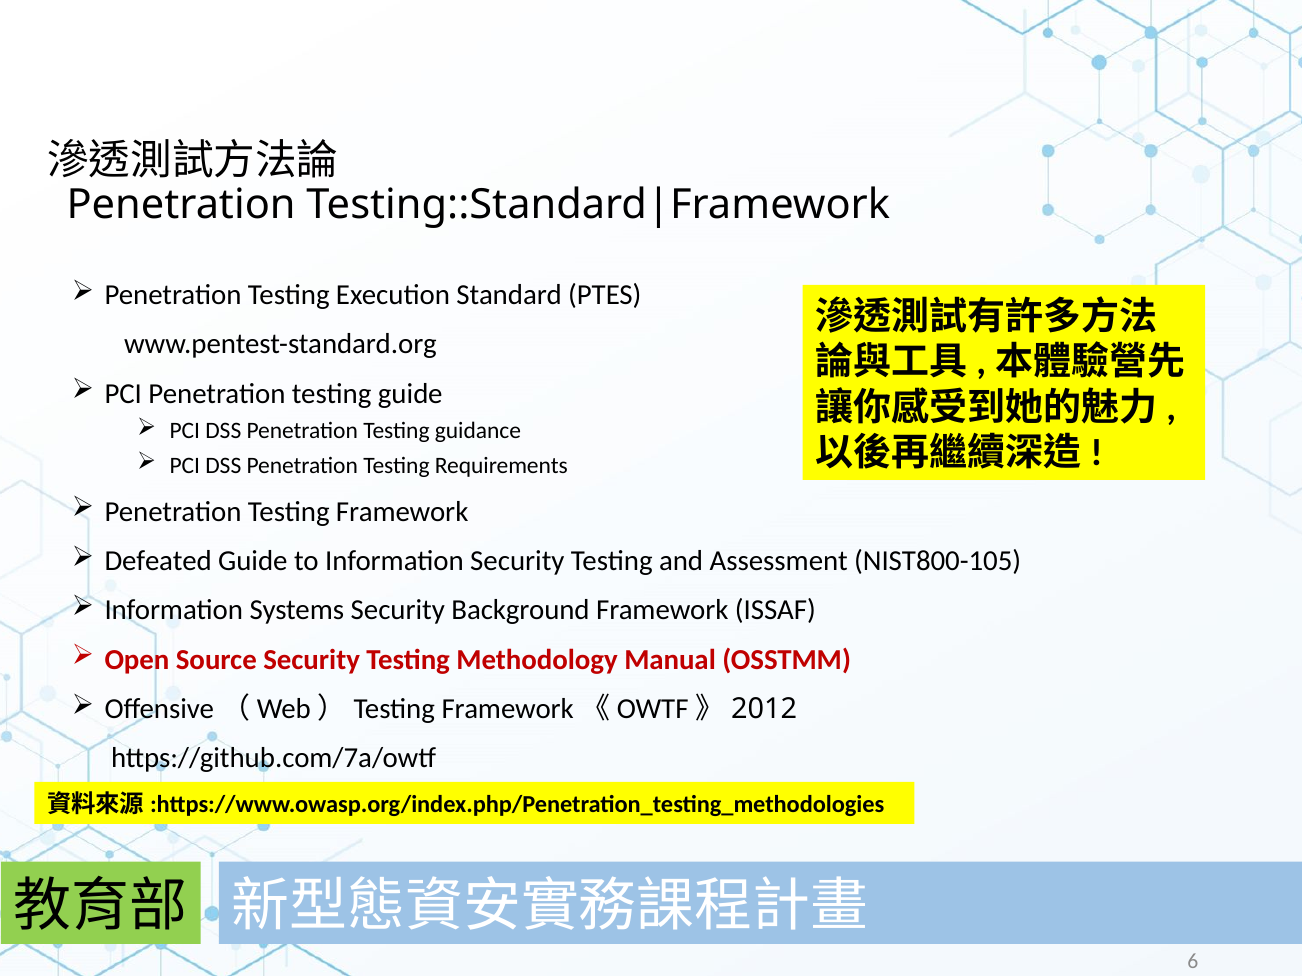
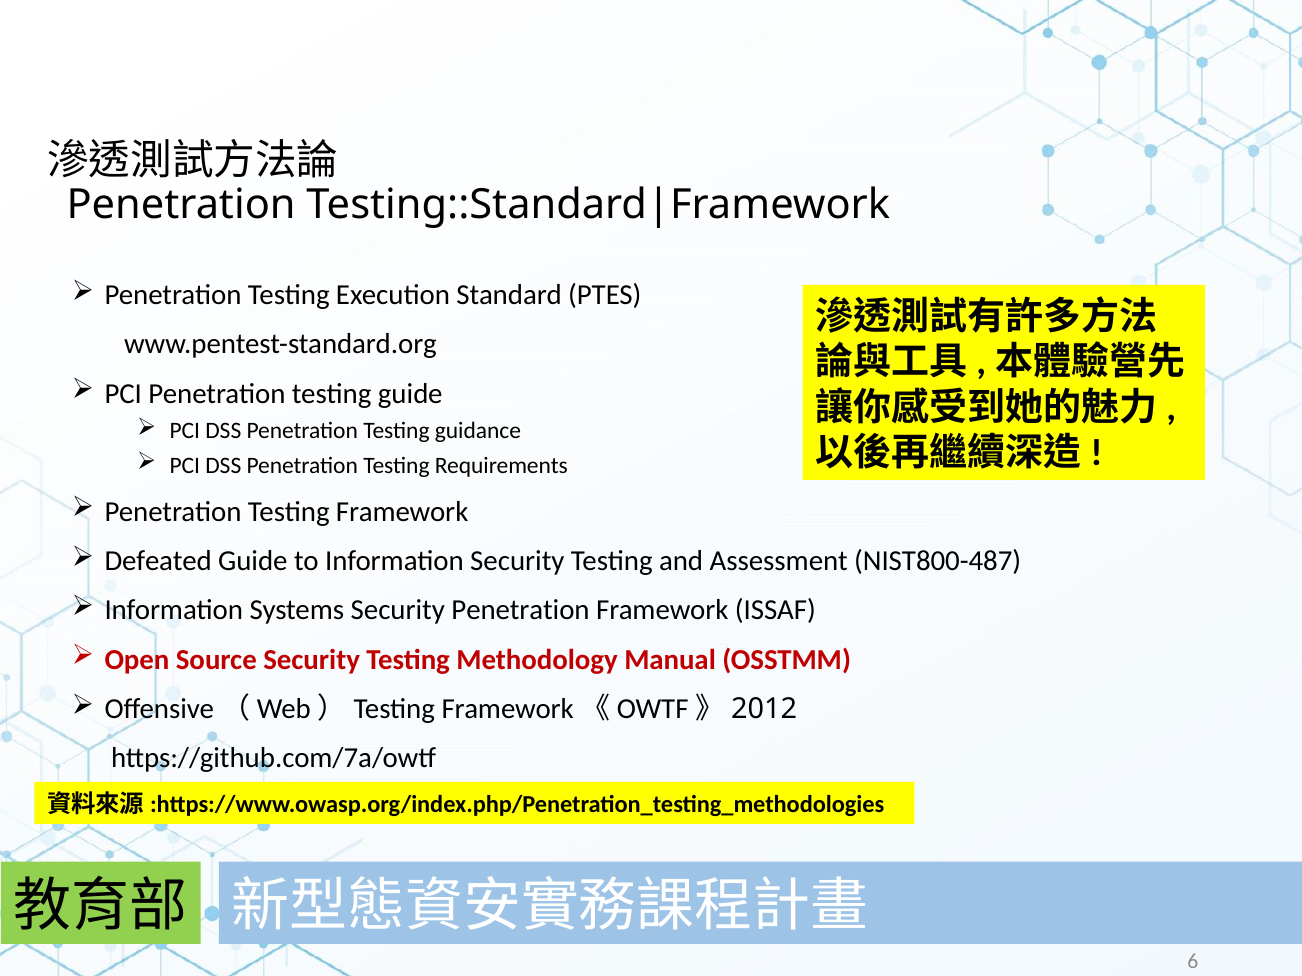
NIST800-105: NIST800-105 -> NIST800-487 (938, 561)
Security Background: Background -> Penetration (521, 611)
